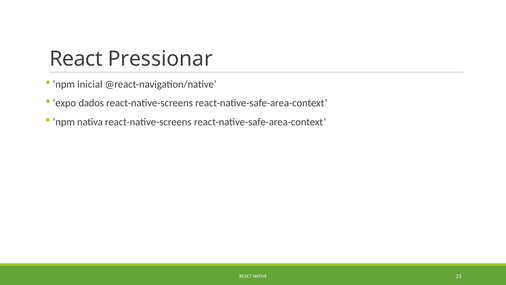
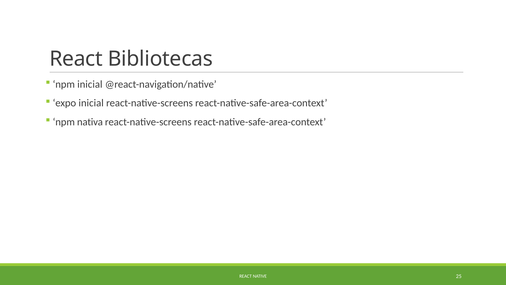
Pressionar: Pressionar -> Bibliotecas (160, 59)
expo dados: dados -> inicial (91, 103)
